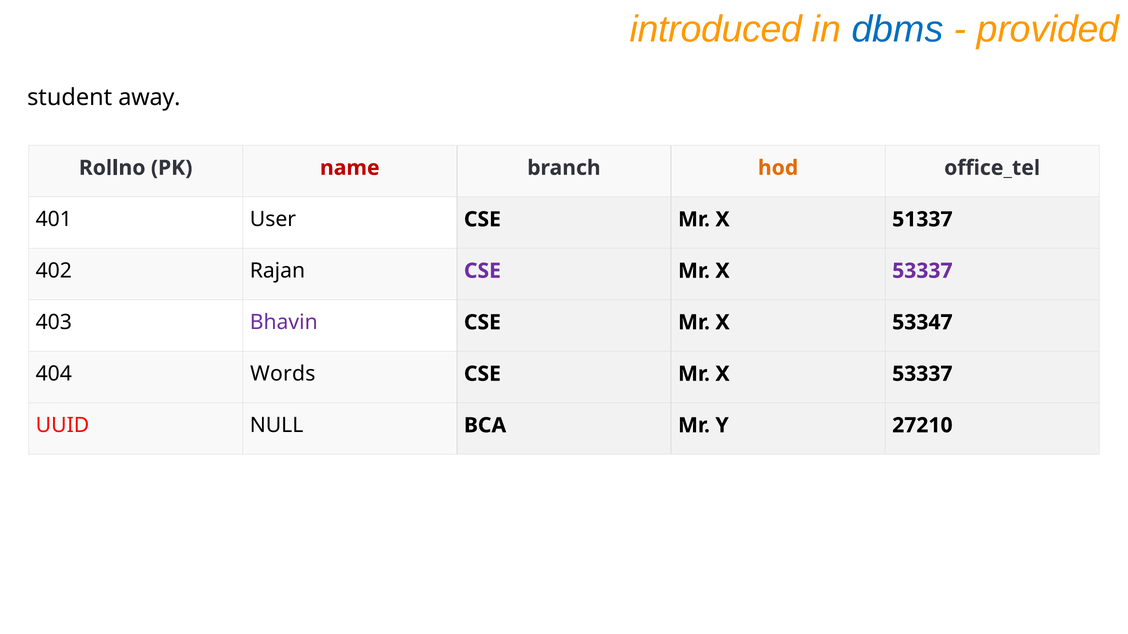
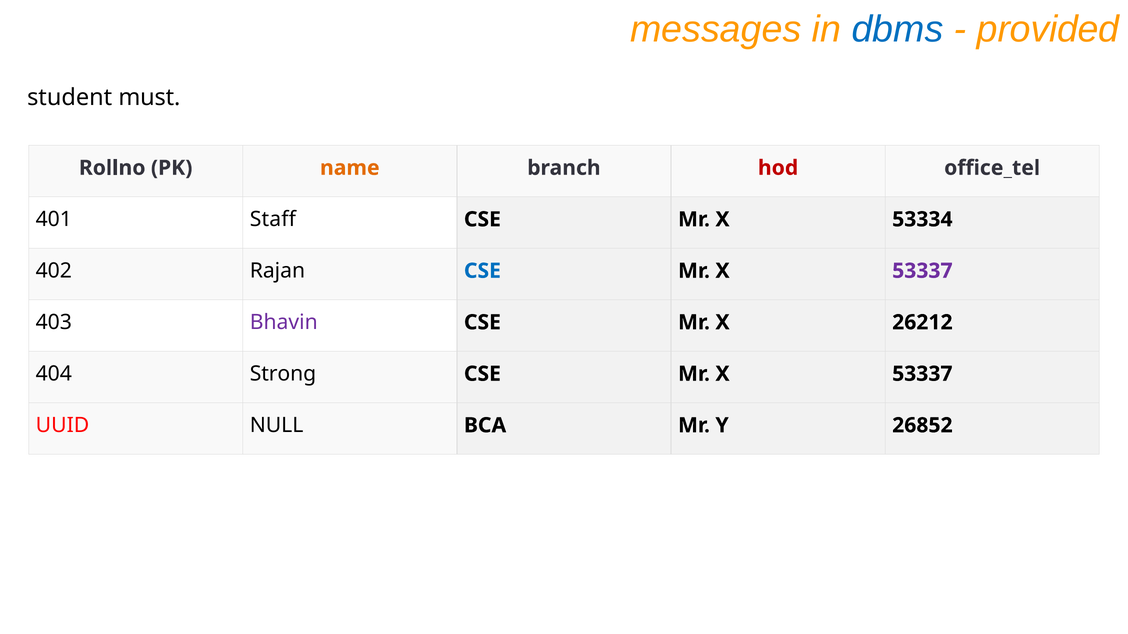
introduced: introduced -> messages (716, 29)
away: away -> must (149, 97)
name colour: red -> orange (350, 168)
hod colour: orange -> red (778, 168)
User: User -> Staff (273, 220)
51337: 51337 -> 53334 (922, 220)
CSE colour: purple -> blue (482, 271)
53347: 53347 -> 26212 (922, 323)
Words: Words -> Strong (283, 374)
27210: 27210 -> 26852 (922, 426)
